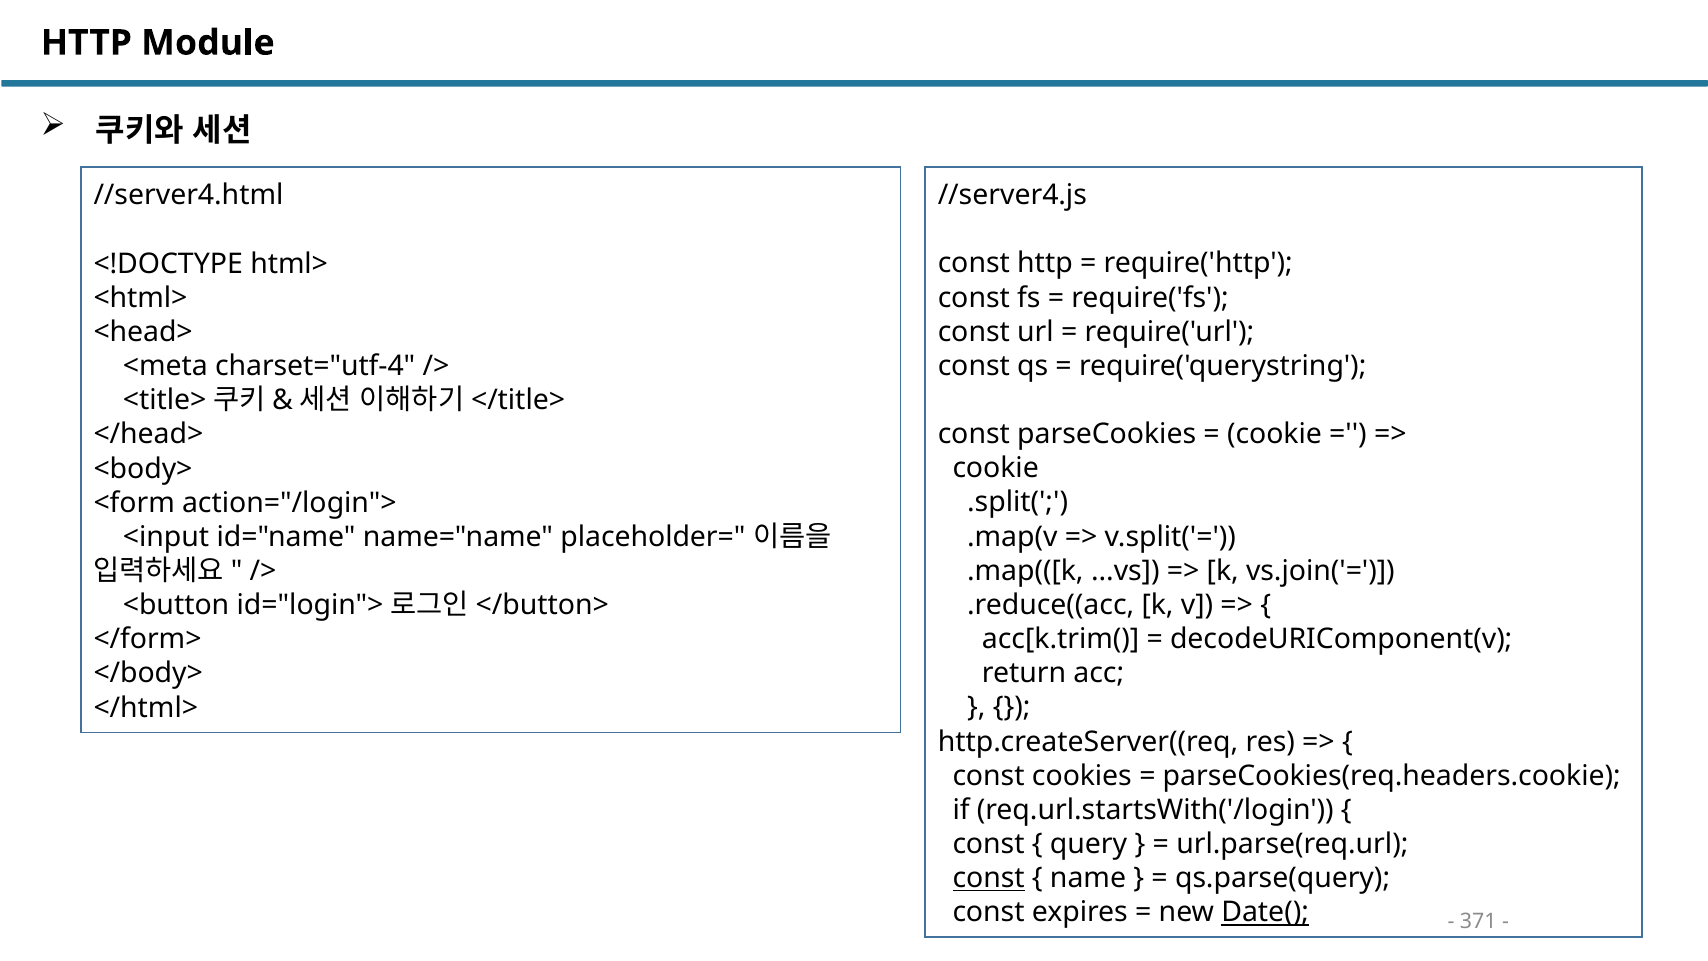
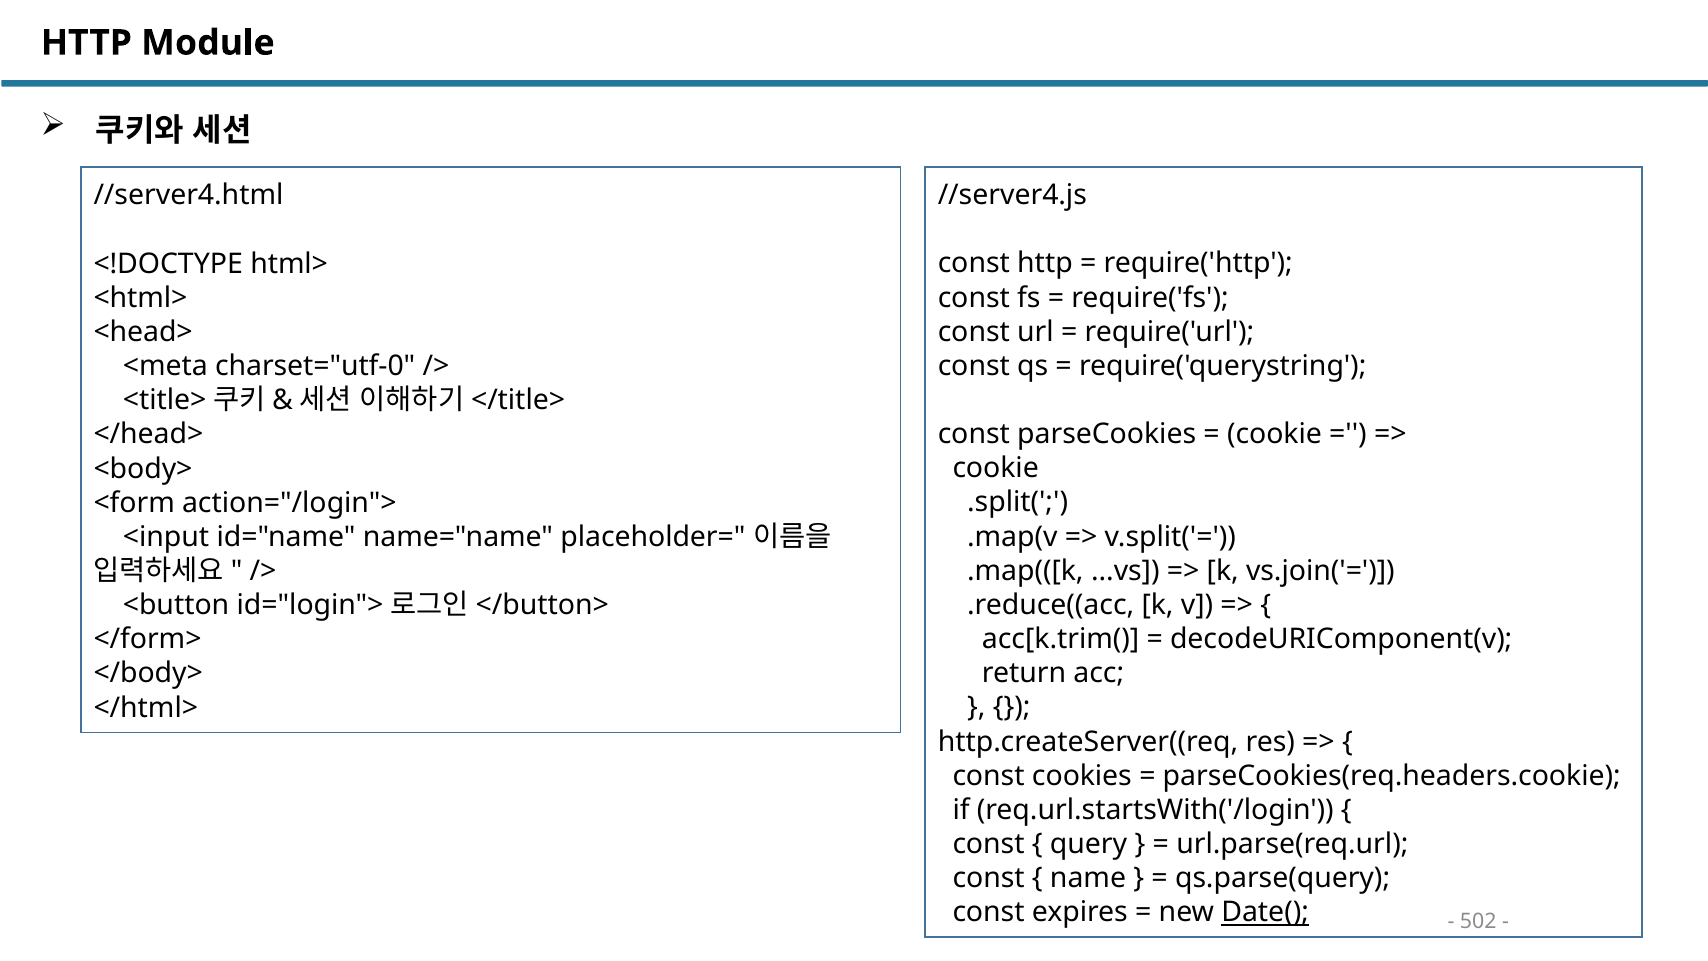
charset="utf-4: charset="utf-4 -> charset="utf-0 (315, 366)
const underline: present -> none (989, 878)
371: 371 -> 502 (1478, 922)
